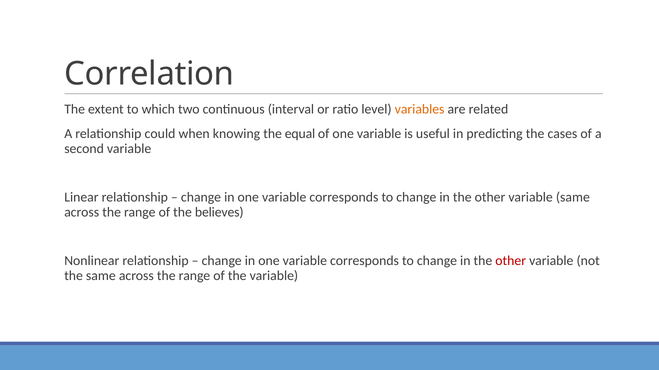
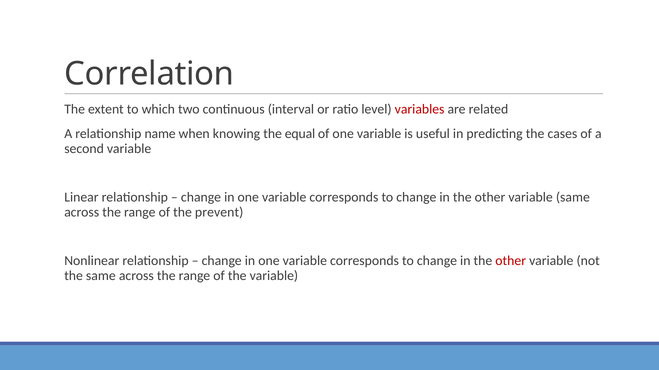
variables colour: orange -> red (420, 110)
could: could -> name (160, 134)
believes: believes -> prevent (219, 213)
